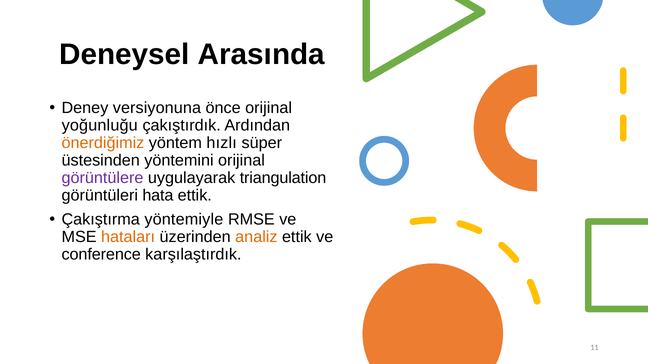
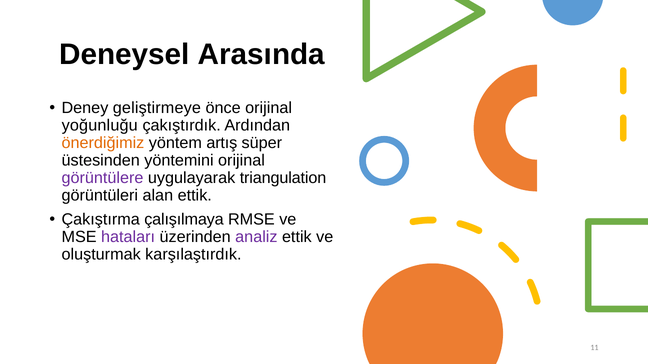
versiyonuna: versiyonuna -> geliştirmeye (157, 108)
hızlı: hızlı -> artış (222, 143)
hata: hata -> alan (158, 196)
yöntemiyle: yöntemiyle -> çalışılmaya (184, 220)
hataları colour: orange -> purple (128, 237)
analiz colour: orange -> purple (256, 237)
conference: conference -> oluşturmak (101, 255)
